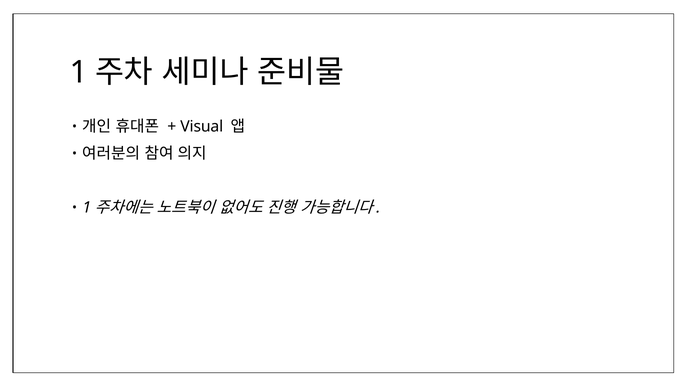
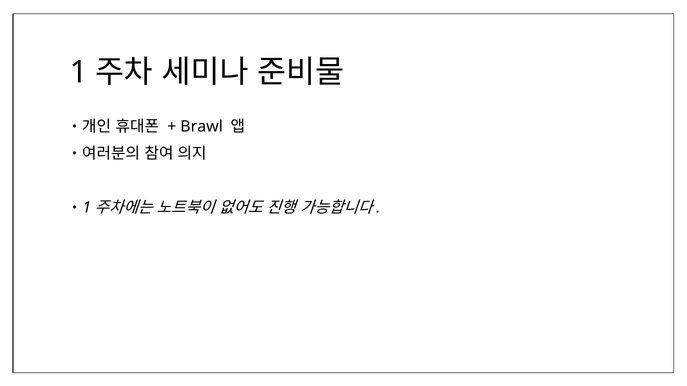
Visual: Visual -> Brawl (202, 127)
